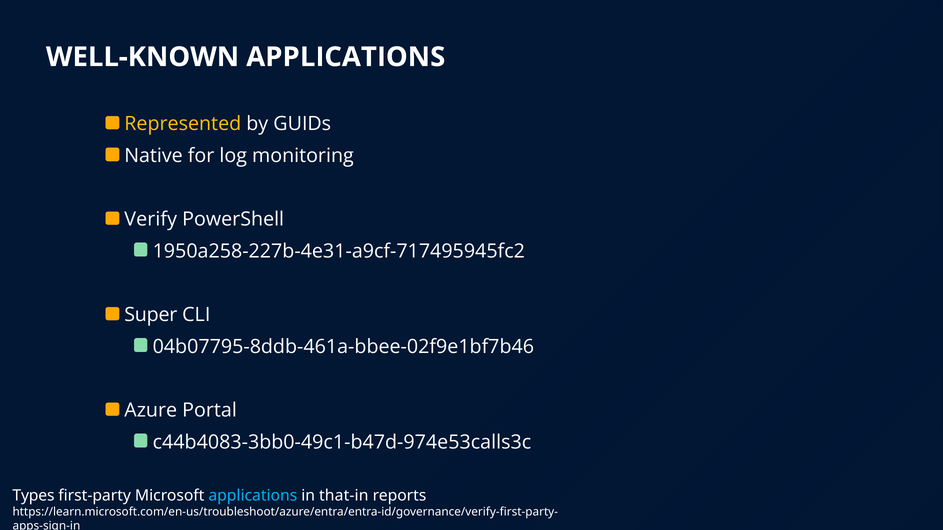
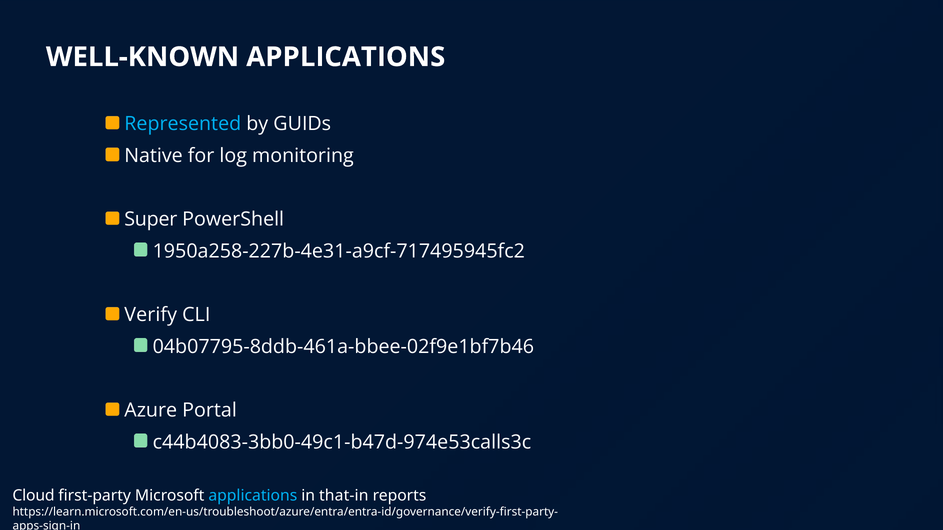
Represented colour: yellow -> light blue (183, 124)
Verify: Verify -> Super (151, 220)
Super: Super -> Verify (151, 315)
Types: Types -> Cloud (34, 496)
